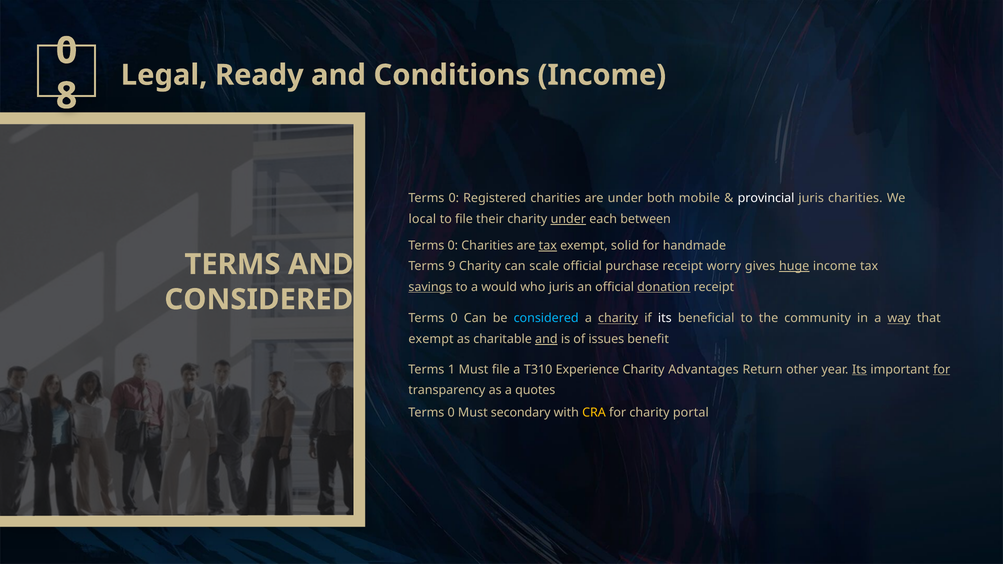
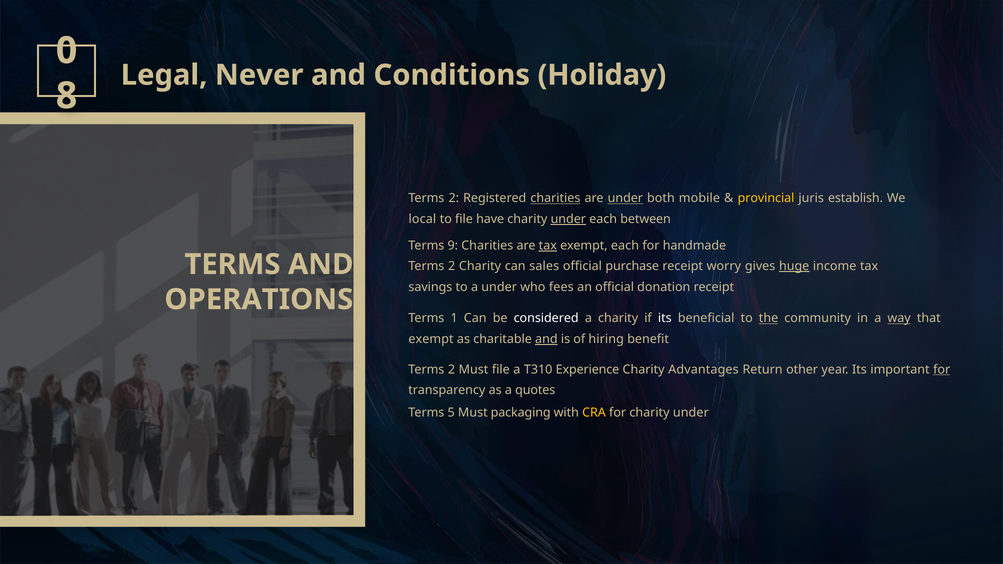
Ready: Ready -> Never (259, 75)
Conditions Income: Income -> Holiday (602, 75)
0: 0 -> 2 (454, 198)
charities underline: none -> present (555, 198)
under underline: none -> present (625, 198)
provincial colour: white -> yellow (766, 198)
juris charities: charities -> establish (855, 198)
their: their -> have (490, 219)
0: 0 -> 9 (453, 246)
exempt solid: solid -> each (625, 246)
9: 9 -> 2 (452, 266)
scale: scale -> sales (544, 266)
savings underline: present -> none (430, 287)
a would: would -> under (499, 287)
who juris: juris -> fees (561, 287)
donation underline: present -> none (664, 287)
CONSIDERED: CONSIDERED -> OPERATIONS (259, 300)
0: 0 -> 1 (454, 318)
considered colour: light blue -> white (546, 318)
charity underline: present -> none (618, 318)
the underline: none -> present (769, 318)
issues: issues -> hiring (606, 339)
1: 1 -> 2 (452, 370)
Its underline: present -> none (859, 370)
0: 0 -> 5 (451, 413)
secondary: secondary -> packaging (521, 413)
for charity portal: portal -> under (691, 413)
